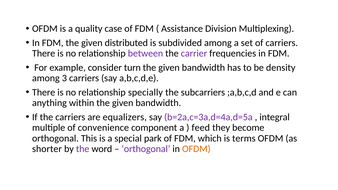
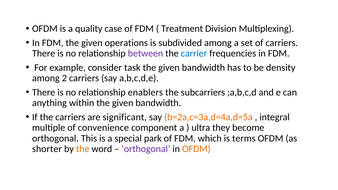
Assistance: Assistance -> Treatment (182, 29)
distributed: distributed -> operations (126, 43)
carrier colour: purple -> blue (194, 53)
turn: turn -> task (132, 68)
3: 3 -> 2 (64, 78)
specially: specially -> enablers (145, 92)
equalizers: equalizers -> significant (125, 117)
b=2a,c=3a,d=4a,d=5a colour: purple -> orange (208, 117)
feed: feed -> ultra (201, 128)
the colour: purple -> orange (83, 149)
